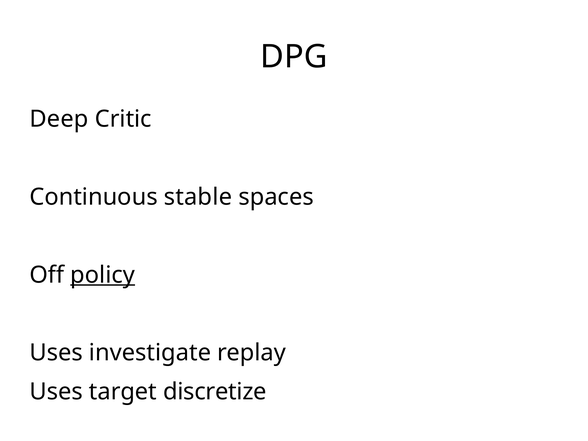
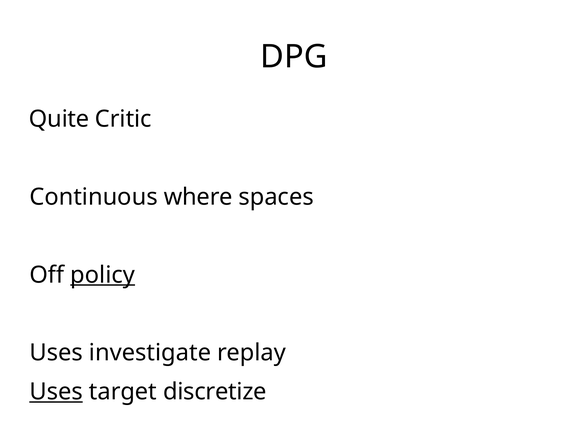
Deep: Deep -> Quite (59, 119)
stable: stable -> where (198, 197)
Uses underline: none -> present (56, 392)
